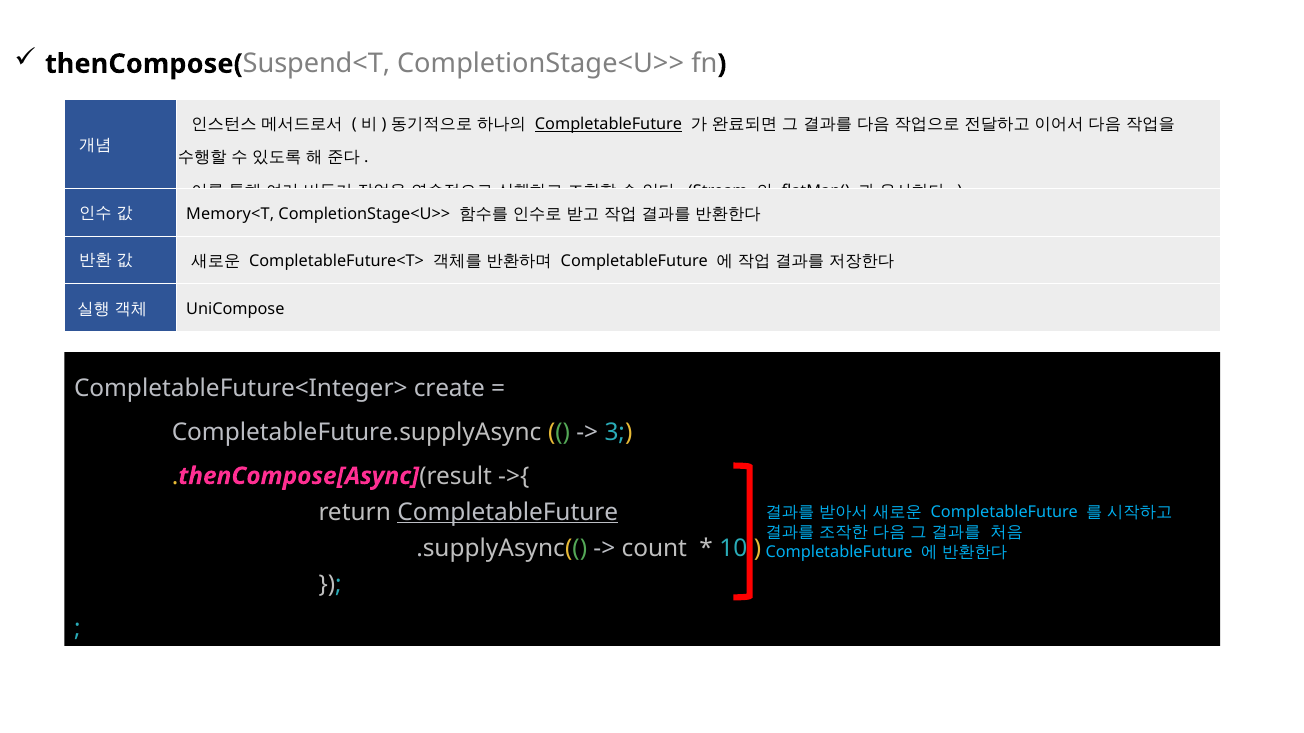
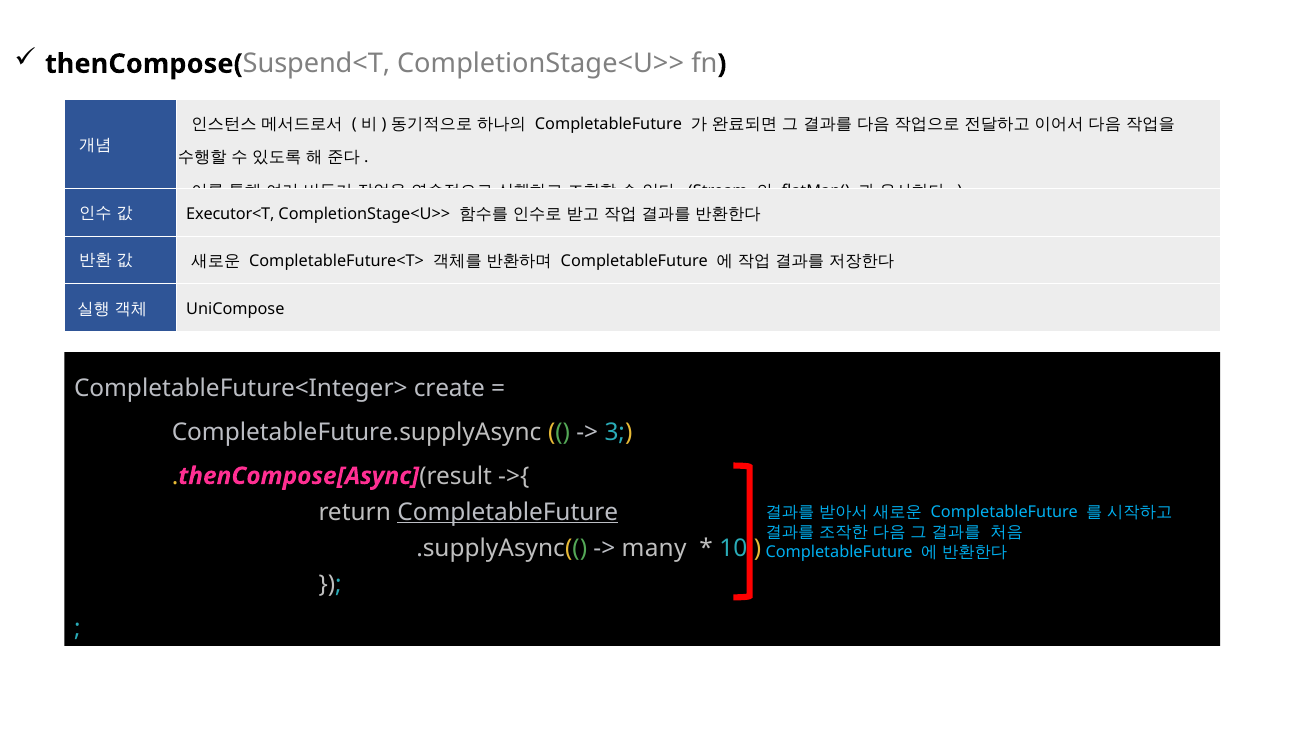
CompletableFuture underline: present -> none (609, 124)
Memory<T: Memory<T -> Executor<T (230, 214)
count: count -> many (654, 549)
